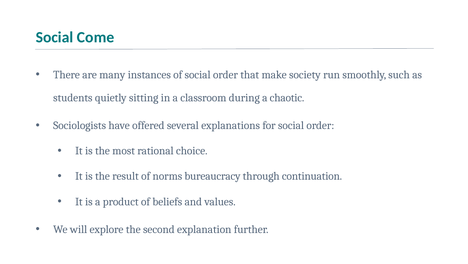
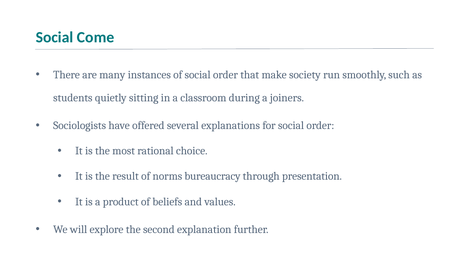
chaotic: chaotic -> joiners (287, 97)
continuation: continuation -> presentation (312, 176)
